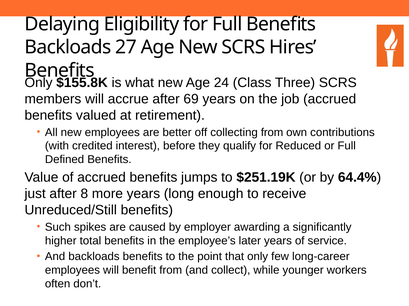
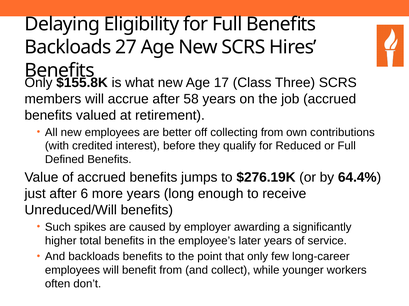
24: 24 -> 17 (221, 83)
69: 69 -> 58 (191, 99)
$251.19K: $251.19K -> $276.19K (266, 178)
8: 8 -> 6 (84, 194)
Unreduced/Still: Unreduced/Still -> Unreduced/Will (71, 210)
